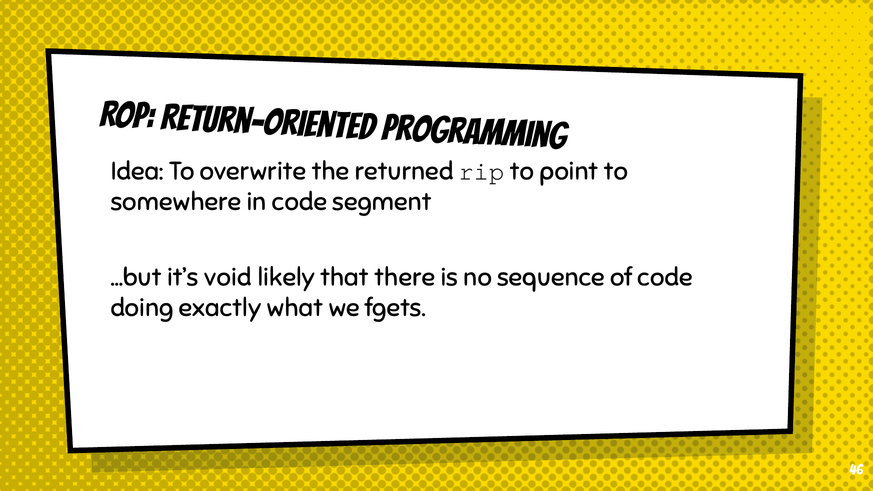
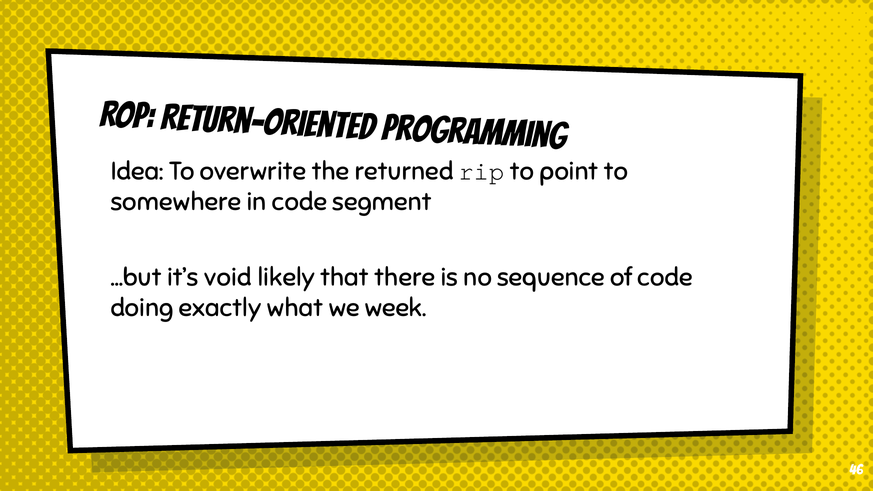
fgets: fgets -> week (395, 308)
